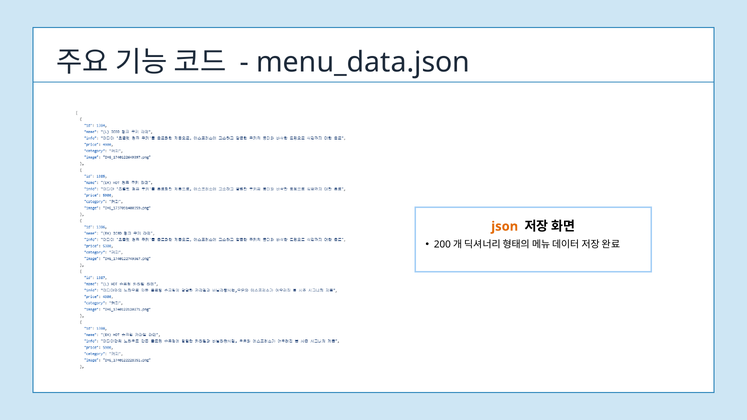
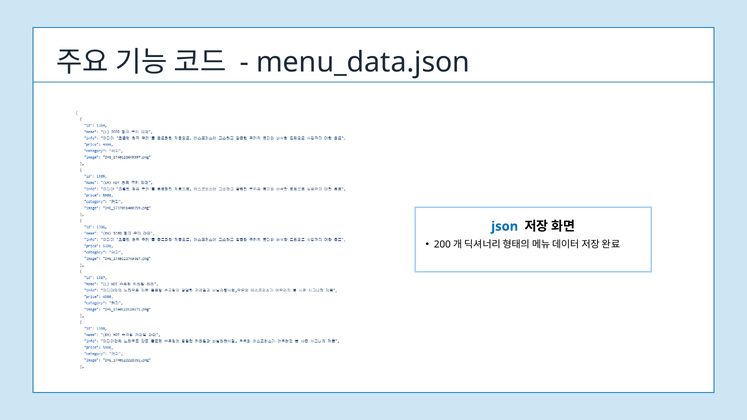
json colour: orange -> blue (505, 226)
